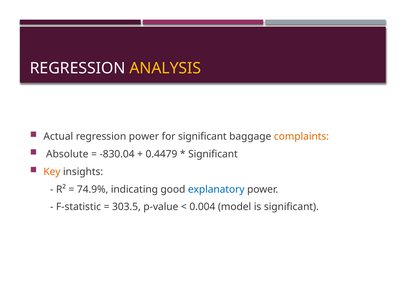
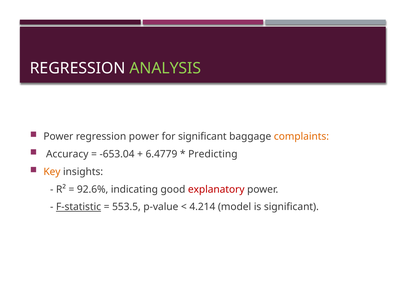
ANALYSIS colour: yellow -> light green (165, 68)
Actual: Actual -> Power (58, 136)
Absolute: Absolute -> Accuracy (67, 154)
-830.04: -830.04 -> -653.04 (117, 154)
0.4479: 0.4479 -> 6.4779 (161, 154)
Significant: Significant -> Predicting (213, 154)
74.9%: 74.9% -> 92.6% (93, 189)
explanatory colour: blue -> red (216, 189)
F-statistic underline: none -> present (79, 207)
303.5: 303.5 -> 553.5 (126, 207)
0.004: 0.004 -> 4.214 (202, 207)
